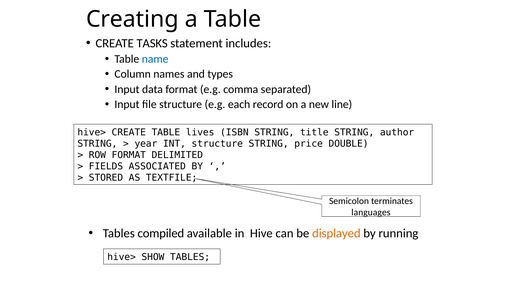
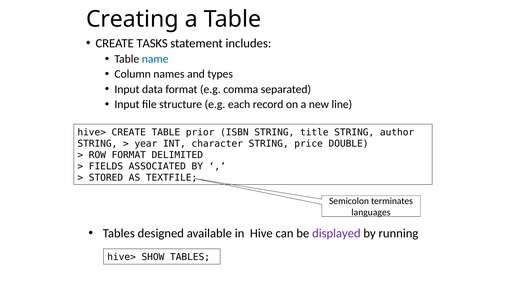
lives: lives -> prior (200, 133)
INT structure: structure -> character (217, 144)
compiled: compiled -> designed (161, 234)
displayed colour: orange -> purple (336, 234)
